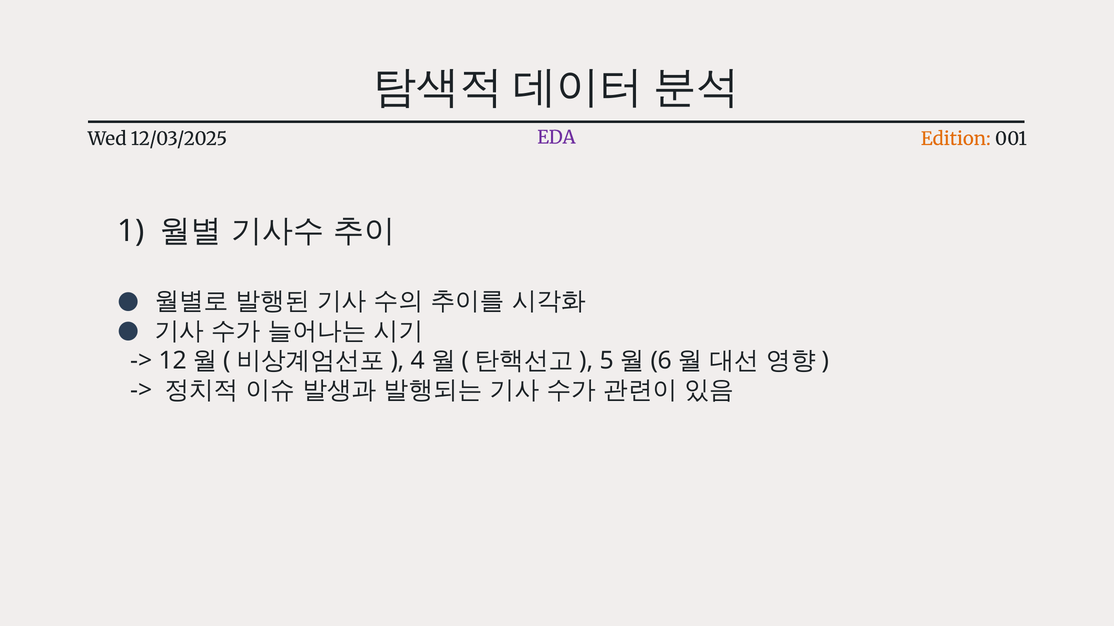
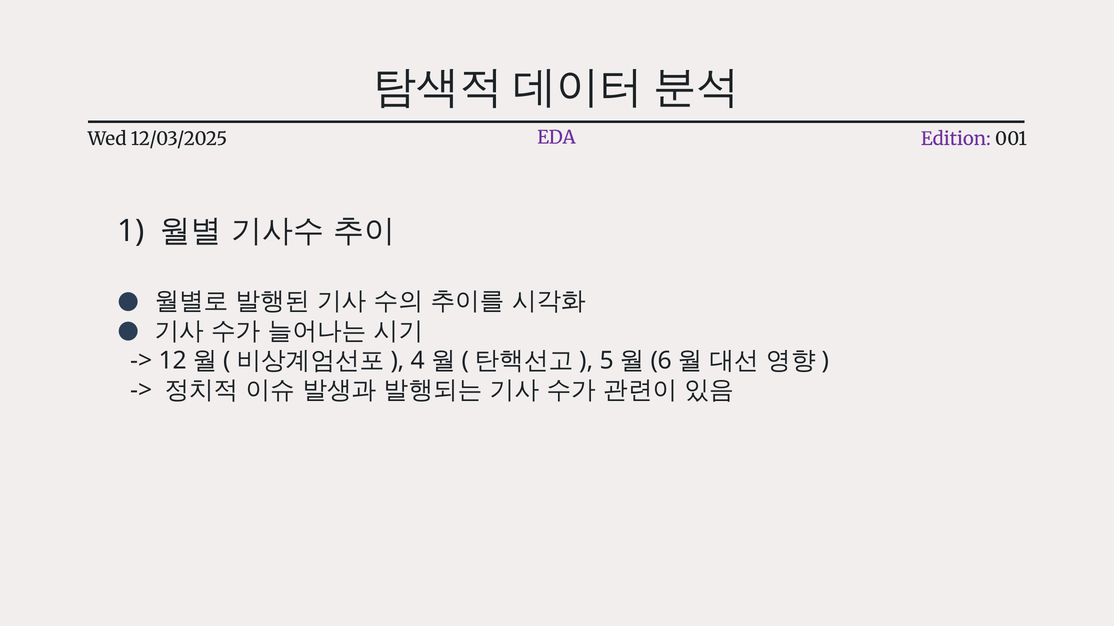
Edition colour: orange -> purple (956, 139)
